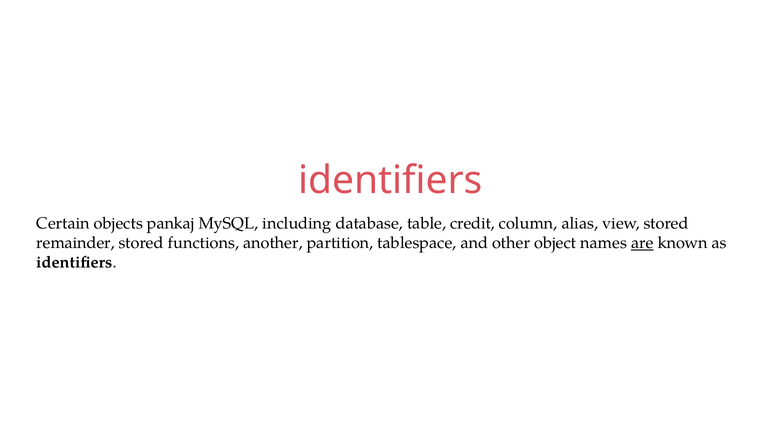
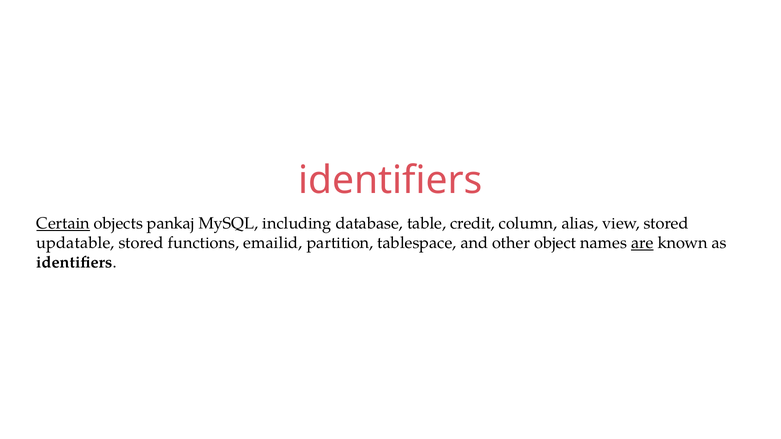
Certain underline: none -> present (63, 224)
remainder: remainder -> updatable (76, 243)
another: another -> emailid (273, 243)
